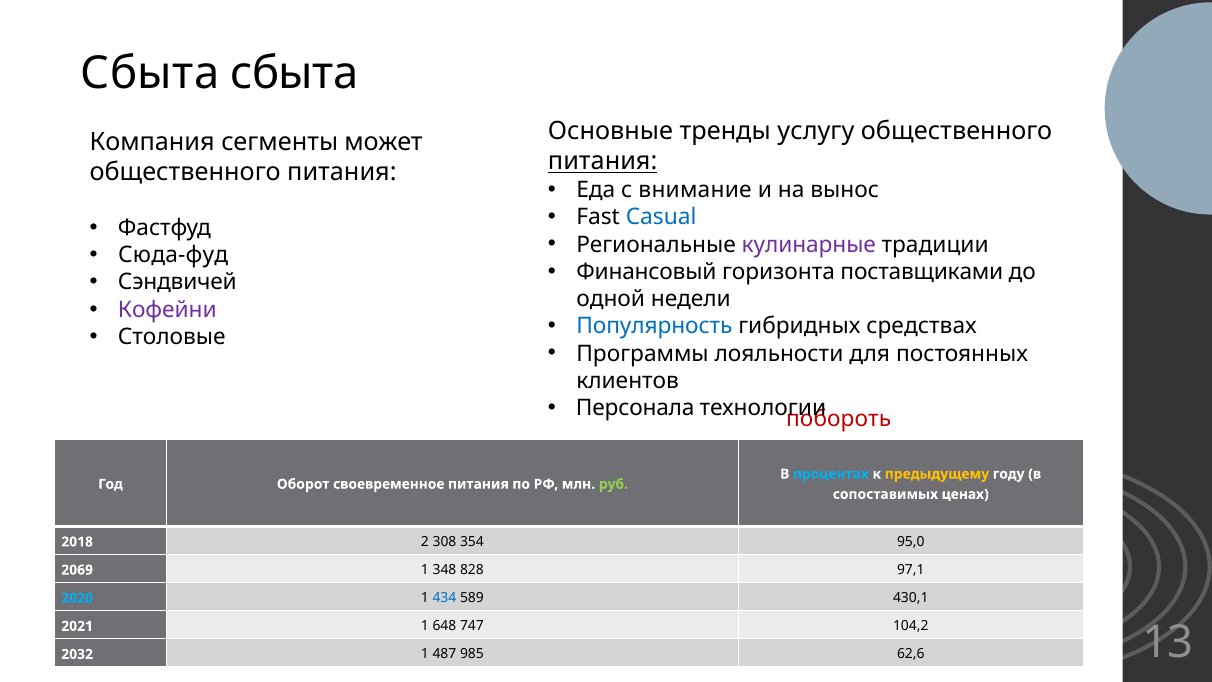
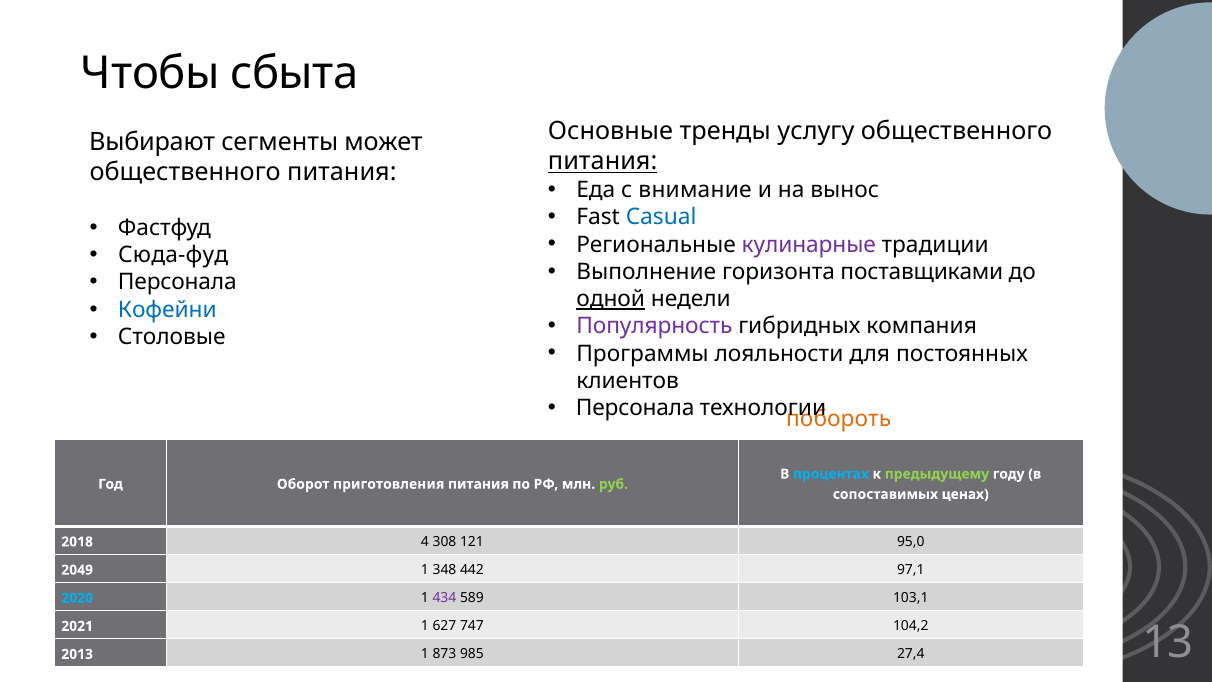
Сбыта: Сбыта -> Чтобы (150, 73)
Компания: Компания -> Выбирают (152, 142)
Финансовый: Финансовый -> Выполнение (646, 272)
Сэндвичей: Сэндвичей -> Персонала (177, 282)
одной underline: none -> present (611, 299)
Кофейни colour: purple -> blue (167, 310)
Популярность colour: blue -> purple (654, 326)
средствах: средствах -> компания (922, 326)
побороть colour: red -> orange (839, 419)
предыдущему colour: yellow -> light green (937, 474)
своевременное: своевременное -> приготовления (389, 484)
2018 2: 2 -> 4 (425, 542)
354: 354 -> 121 (472, 542)
2069: 2069 -> 2049 (77, 570)
828: 828 -> 442 (472, 570)
434 colour: blue -> purple (444, 598)
430,1: 430,1 -> 103,1 (911, 598)
648: 648 -> 627 (444, 626)
2032: 2032 -> 2013 (77, 654)
487: 487 -> 873 (444, 654)
62,6: 62,6 -> 27,4 (911, 654)
